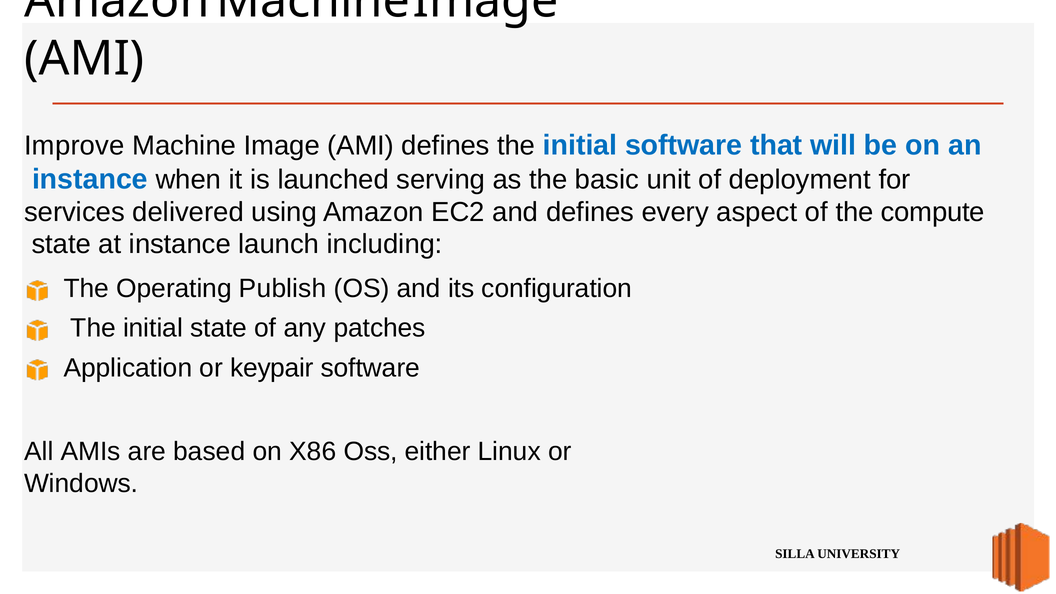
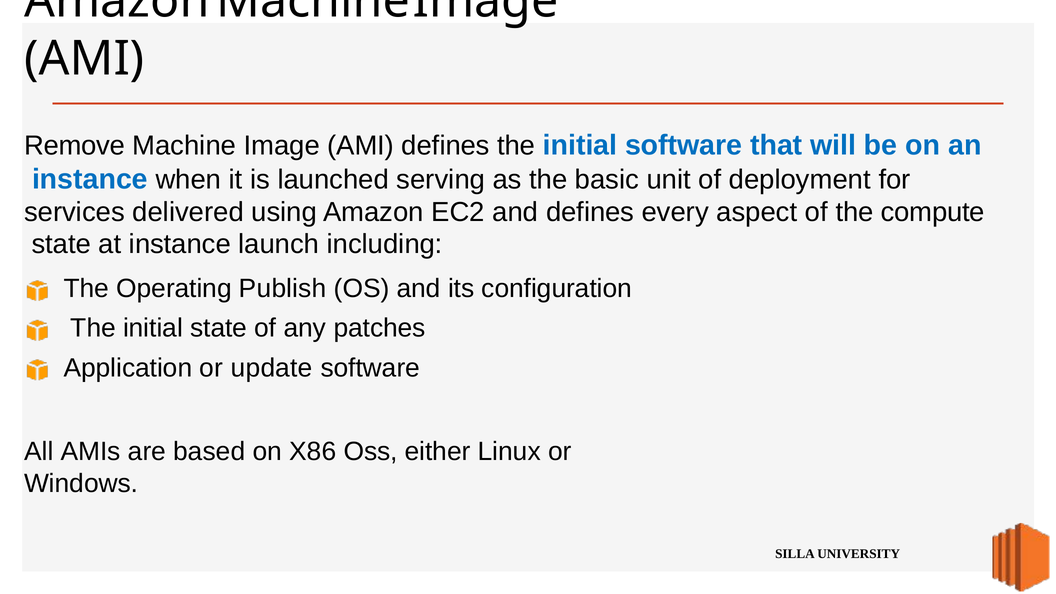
Improve: Improve -> Remove (75, 146)
keypair: keypair -> update (272, 368)
